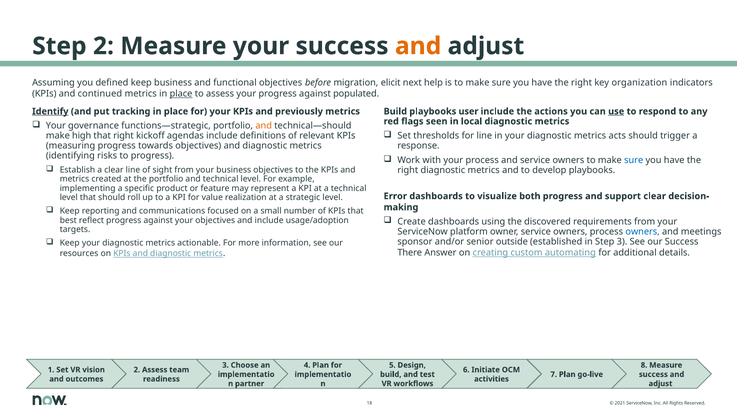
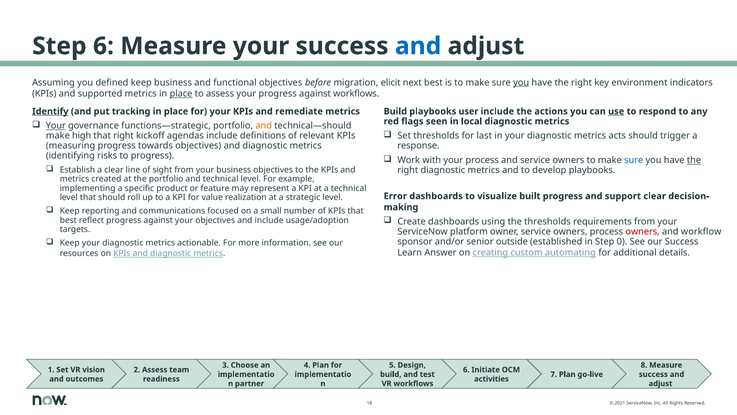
Step 2: 2 -> 6 (103, 46)
and colour: orange -> blue (418, 46)
next help: help -> best (433, 82)
you underline: none -> present (521, 82)
organization: organization -> environment (639, 82)
continued: continued -> supported (100, 94)
against populated: populated -> workflows (356, 94)
previously: previously -> remediate (299, 111)
Your underline: none -> present (56, 126)
for line: line -> last (484, 136)
the underline: none -> present (694, 160)
both: both -> built (530, 196)
the discovered: discovered -> thresholds (548, 221)
owners colour: blue -> red (643, 231)
meetings: meetings -> workflow (701, 231)
Step 3: 3 -> 0 (622, 241)
There: There -> Learn (410, 252)
